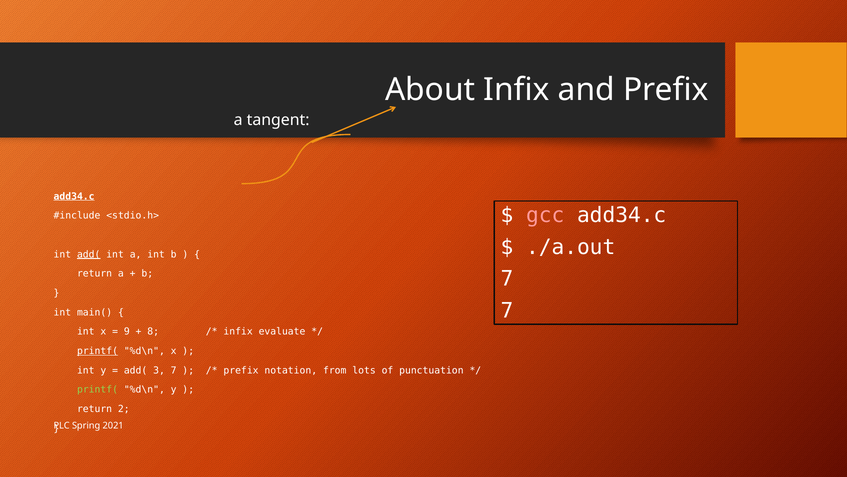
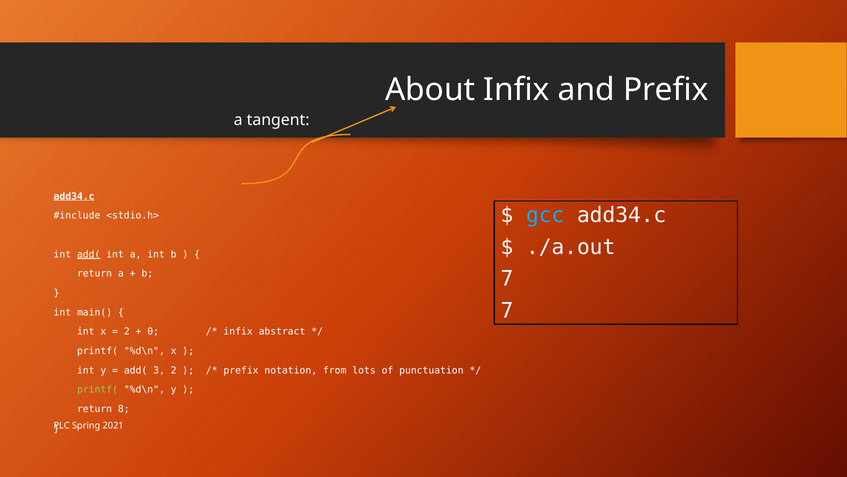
gcc colour: pink -> light blue (545, 215)
9: 9 -> 2 (127, 331)
8: 8 -> 0 (153, 331)
evaluate: evaluate -> abstract (282, 331)
printf( underline: present -> none (97, 351)
3 7: 7 -> 2 (174, 370)
2: 2 -> 8 (124, 408)
